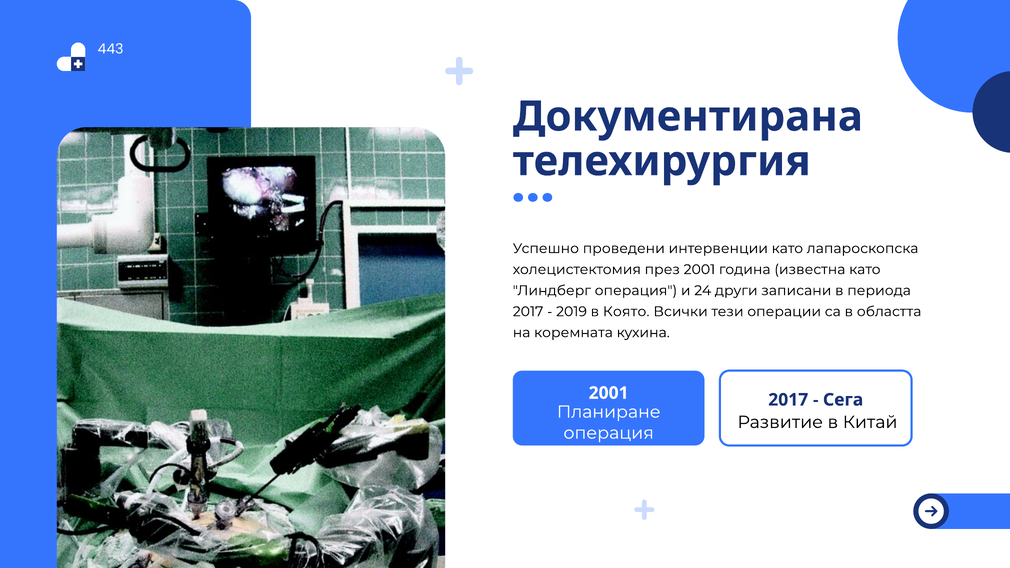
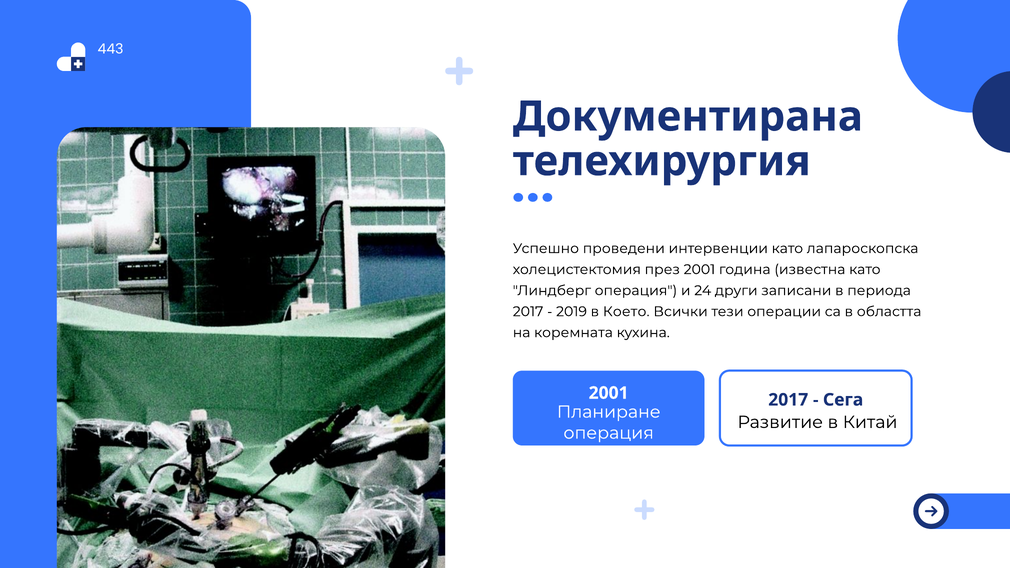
Която: Която -> Което (626, 312)
